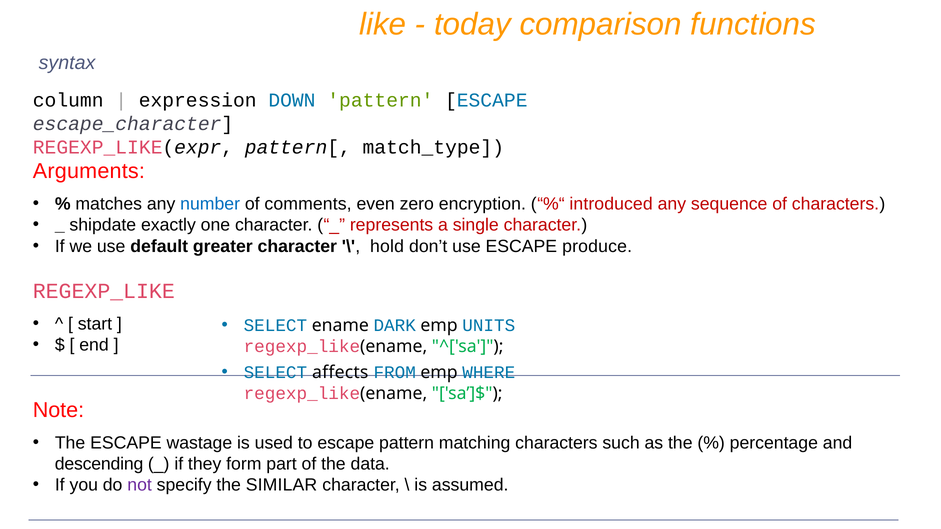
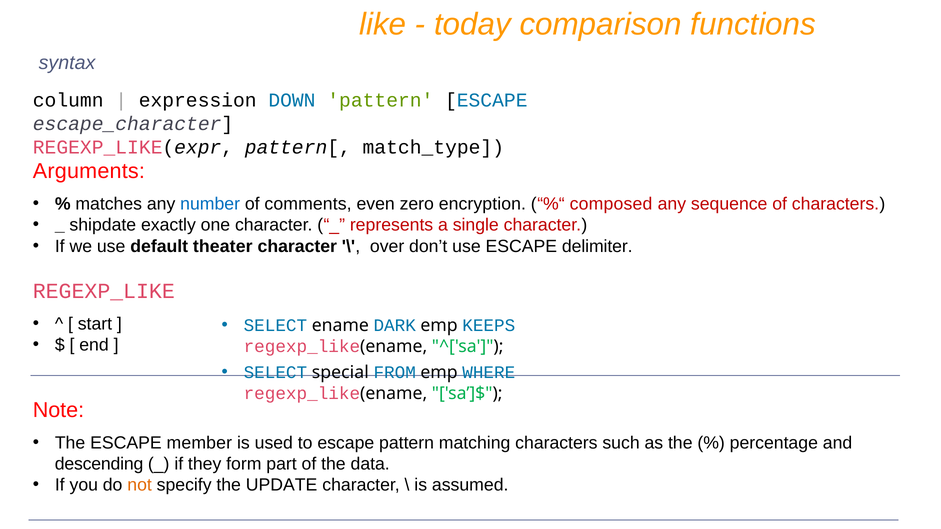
introduced: introduced -> composed (611, 204)
greater: greater -> theater (223, 246)
hold: hold -> over (387, 246)
produce: produce -> delimiter (597, 246)
UNITS: UNITS -> KEEPS (489, 326)
affects: affects -> special (340, 373)
wastage: wastage -> member (199, 443)
not colour: purple -> orange (140, 485)
SIMILAR: SIMILAR -> UPDATE (282, 485)
